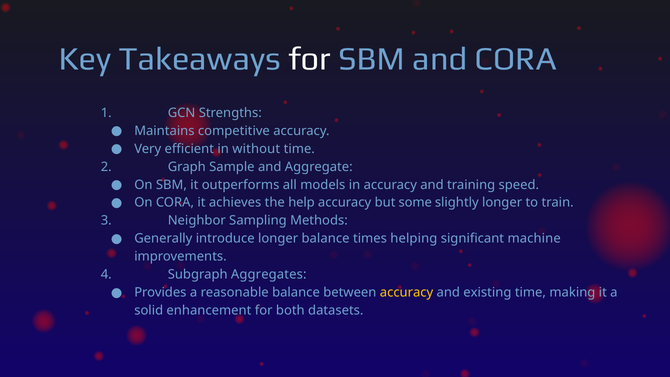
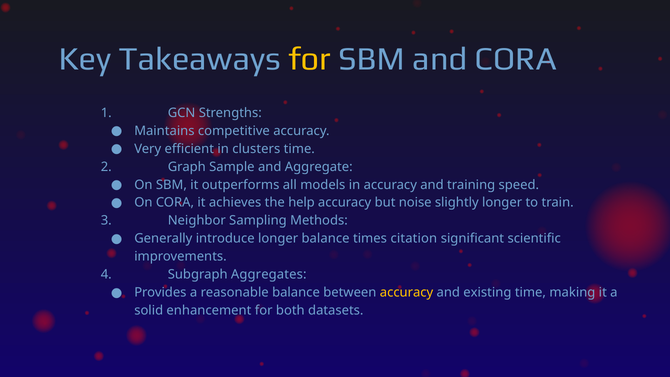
for colour: white -> yellow (310, 59)
without: without -> clusters (256, 149)
some: some -> noise (415, 203)
helping: helping -> citation (414, 239)
machine: machine -> scientific (534, 239)
